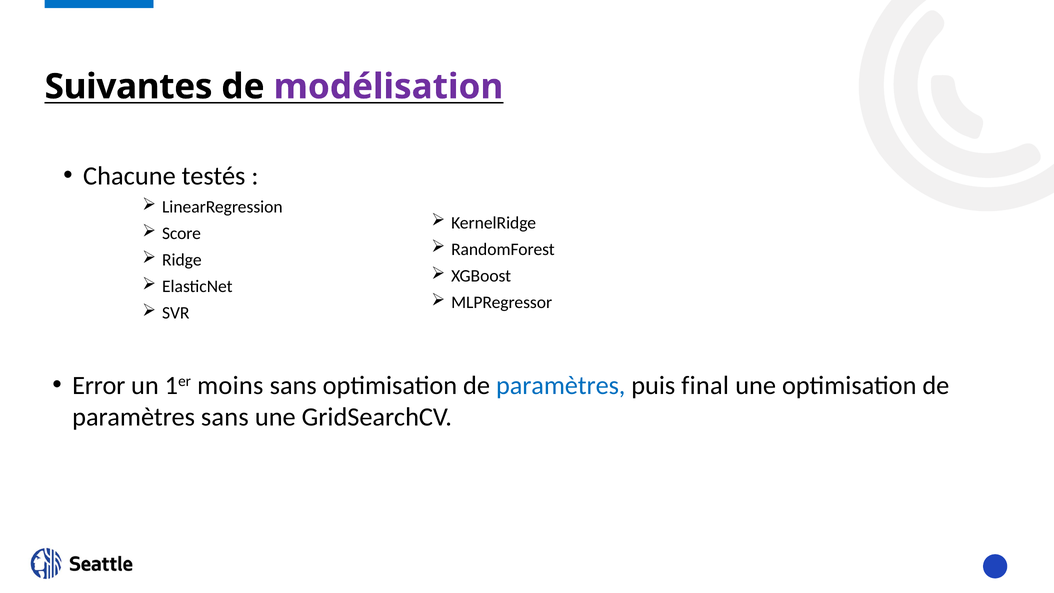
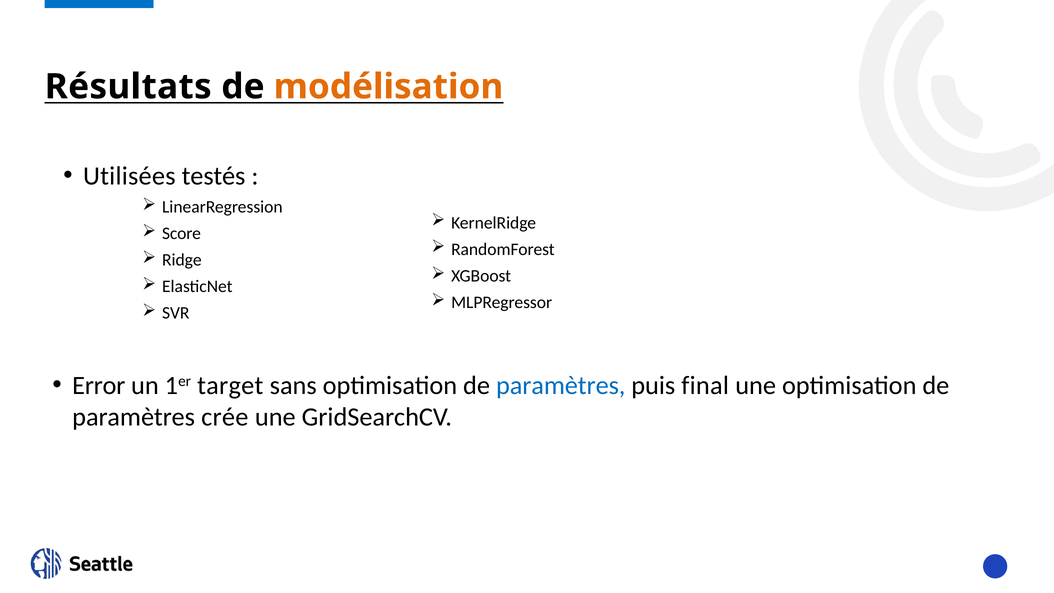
Suivantes: Suivantes -> Résultats (128, 87)
modélisation colour: purple -> orange (388, 87)
Chacune: Chacune -> Utilisées (129, 176)
moins: moins -> target (230, 385)
paramètres sans: sans -> crée (225, 417)
